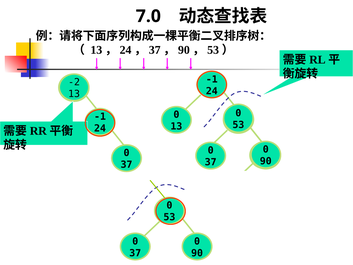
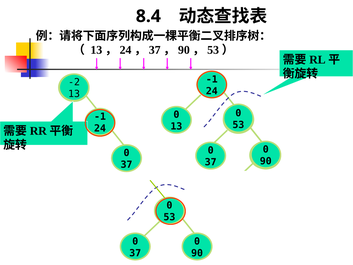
7.0: 7.0 -> 8.4 (148, 16)
